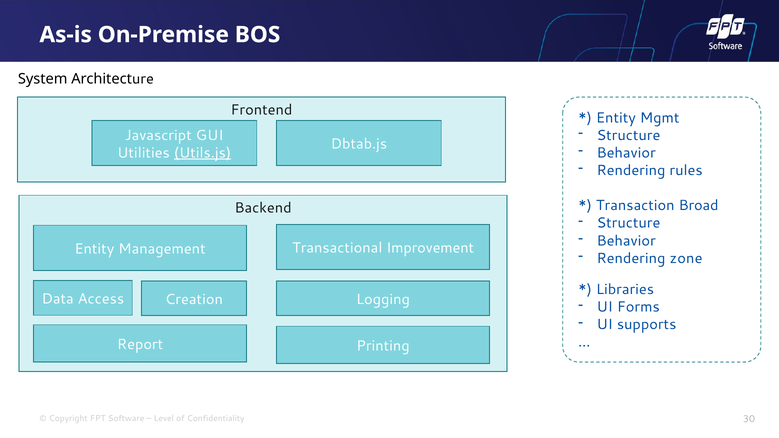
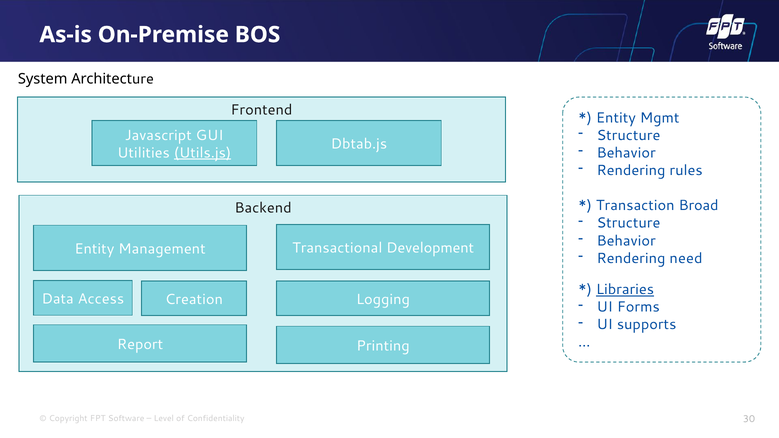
Improvement: Improvement -> Development (430, 248)
zone: zone -> need (686, 258)
Libraries underline: none -> present (625, 290)
